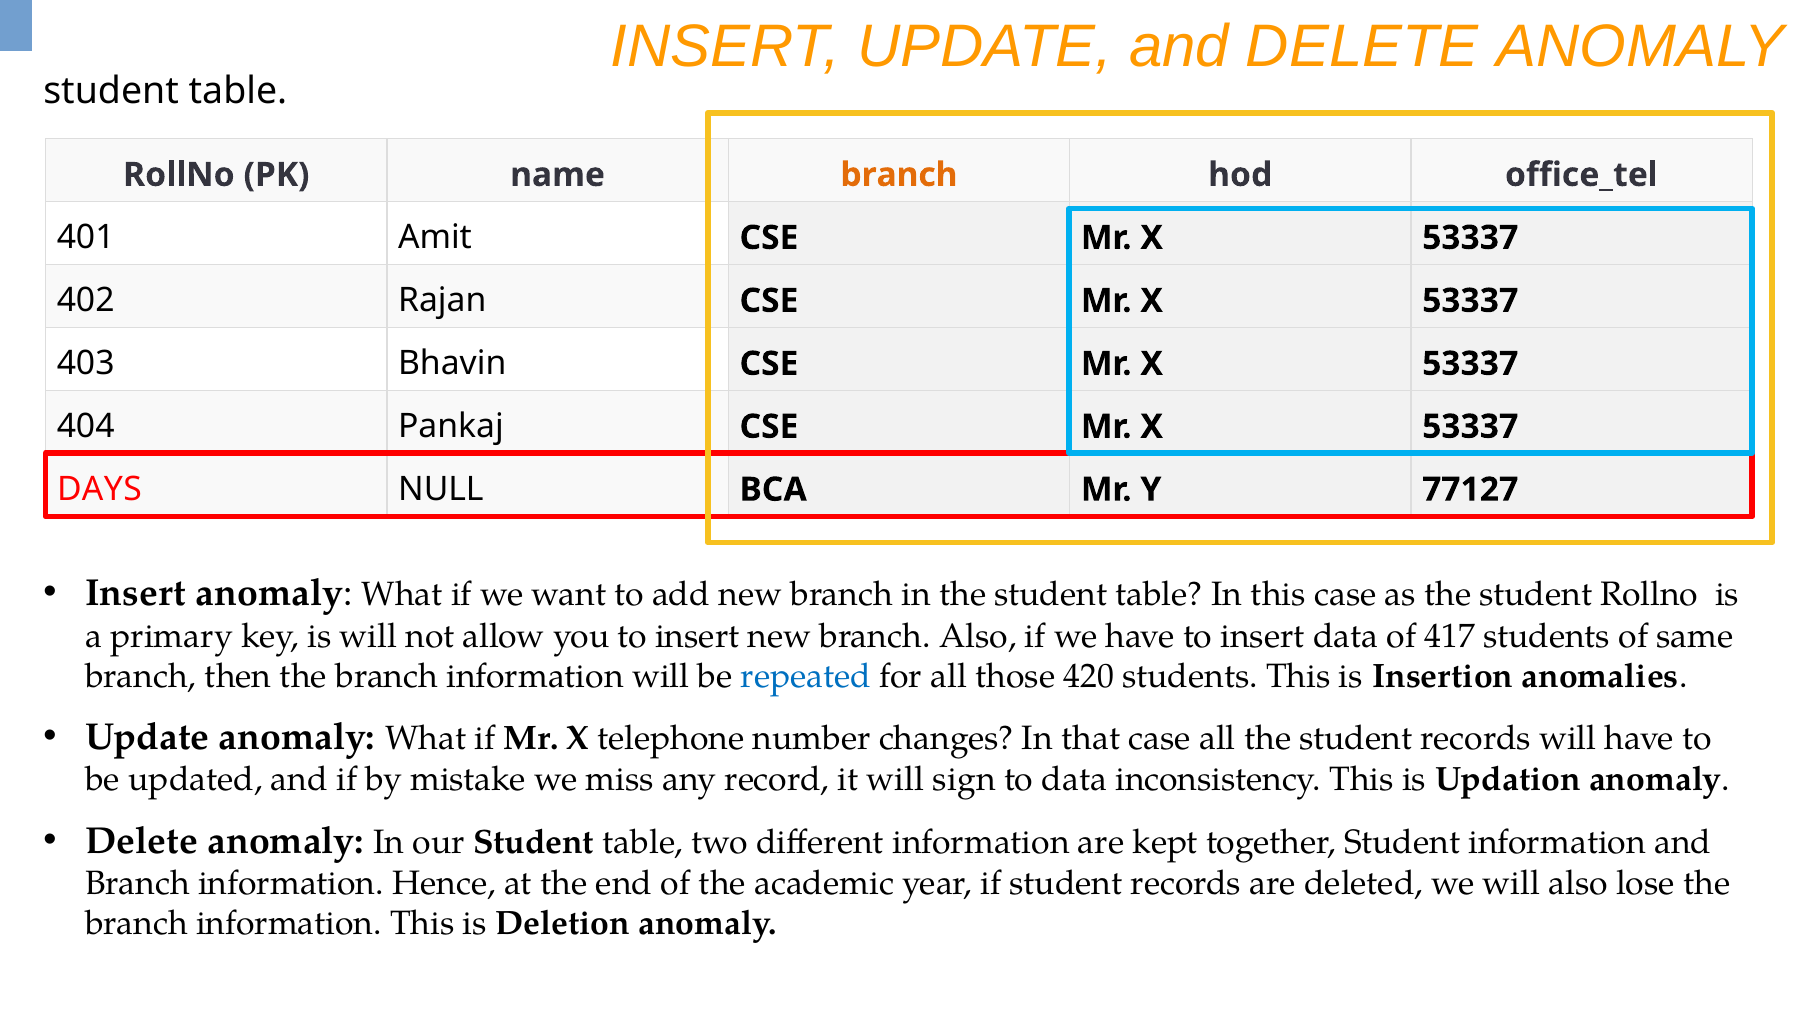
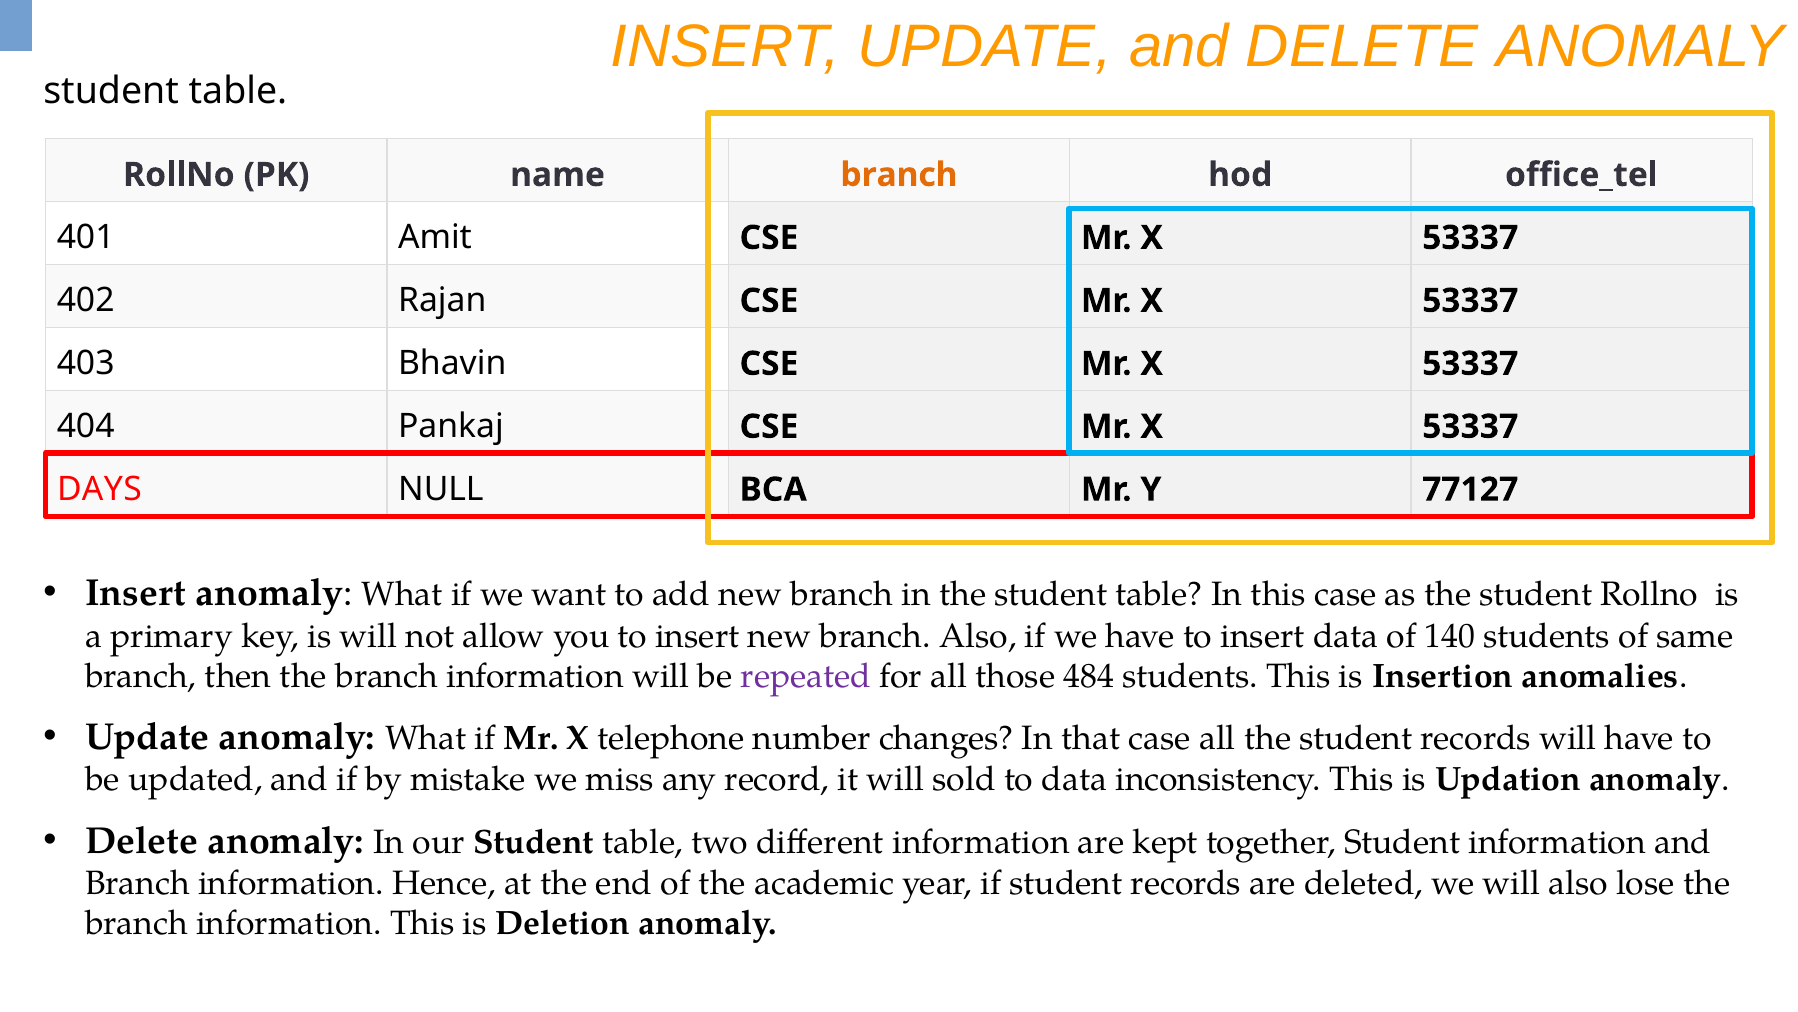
417: 417 -> 140 (1450, 636)
repeated colour: blue -> purple (806, 676)
420: 420 -> 484 (1089, 676)
sign: sign -> sold (964, 779)
